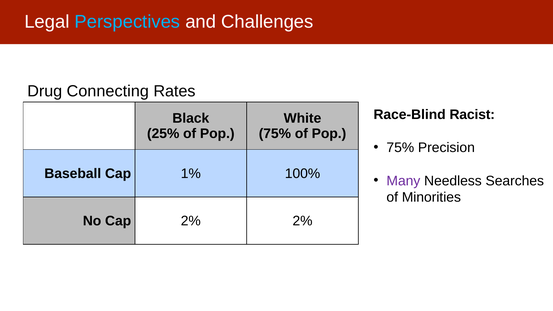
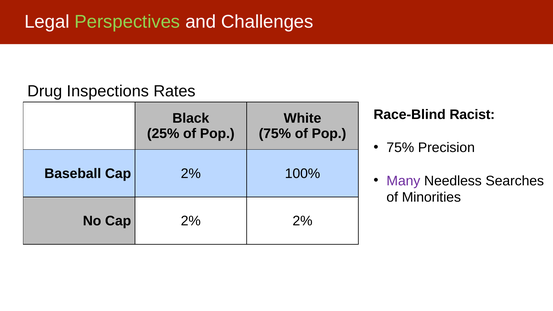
Perspectives colour: light blue -> light green (127, 22)
Connecting: Connecting -> Inspections (108, 91)
Baseball Cap 1%: 1% -> 2% (191, 173)
